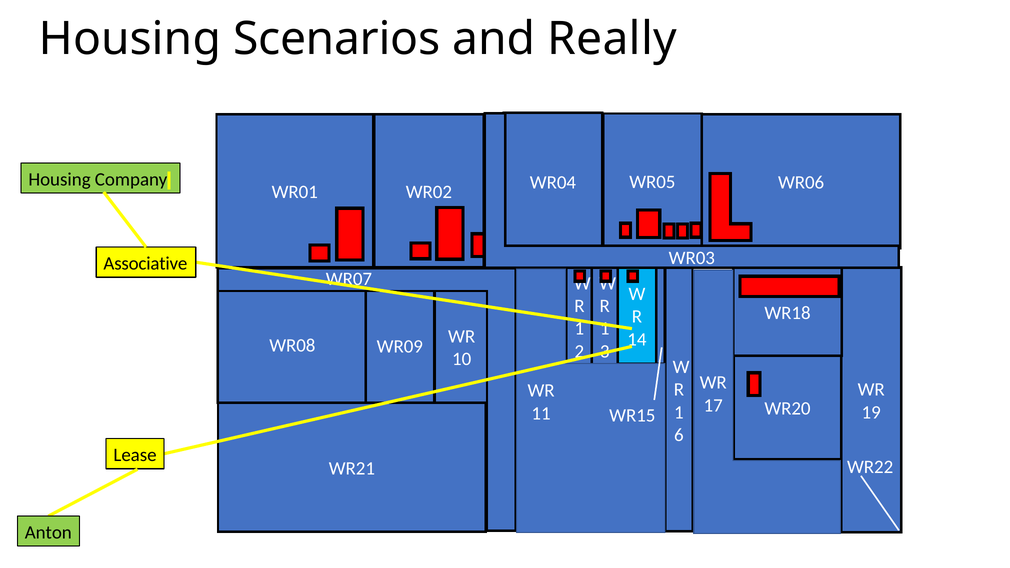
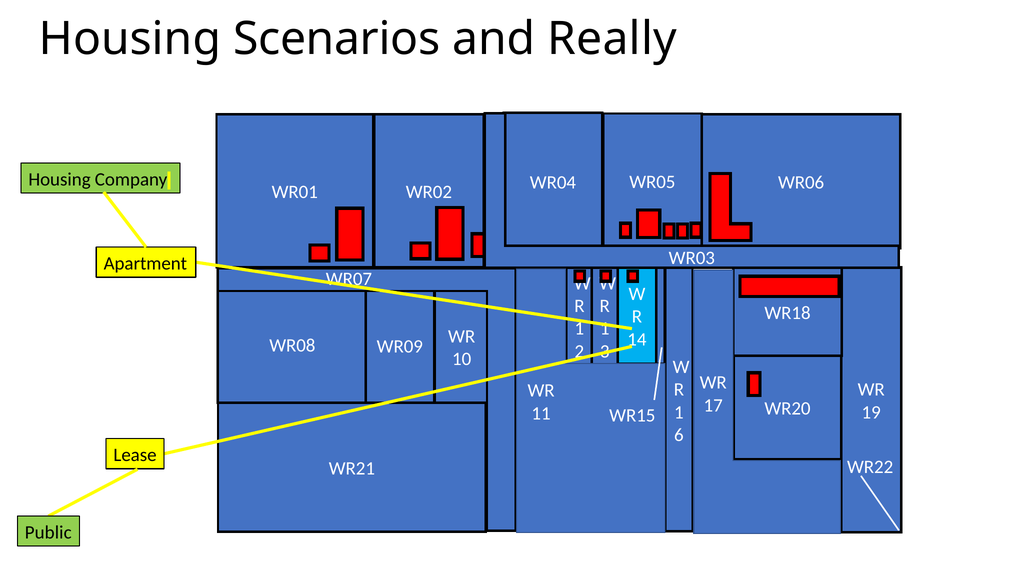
Associative: Associative -> Apartment (145, 264)
Anton: Anton -> Public (48, 533)
